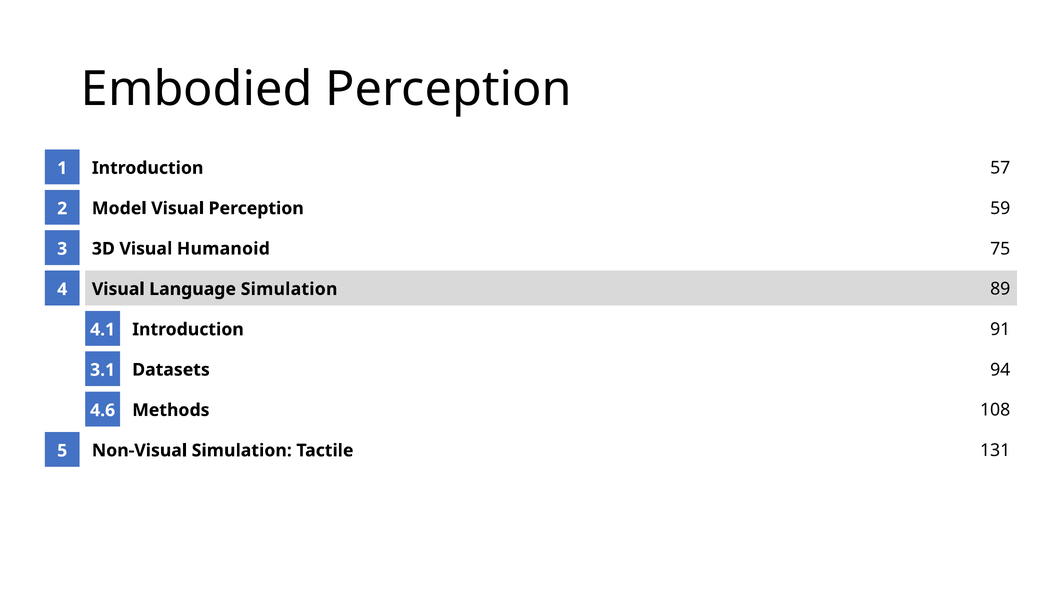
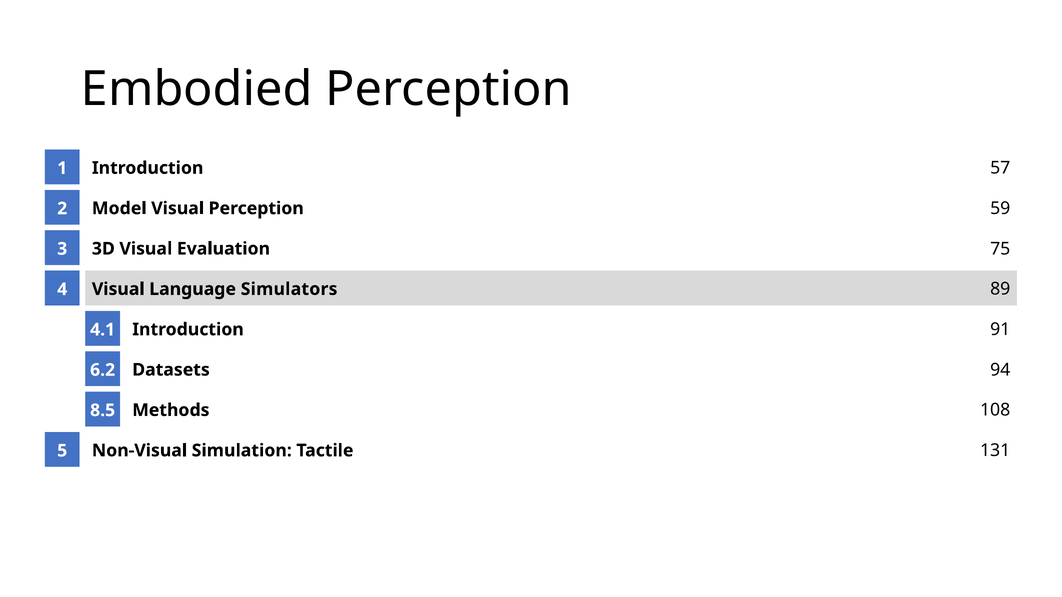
Humanoid: Humanoid -> Evaluation (223, 249)
Language Simulation: Simulation -> Simulators (289, 289)
3.1: 3.1 -> 6.2 (103, 370)
4.6: 4.6 -> 8.5 (103, 411)
